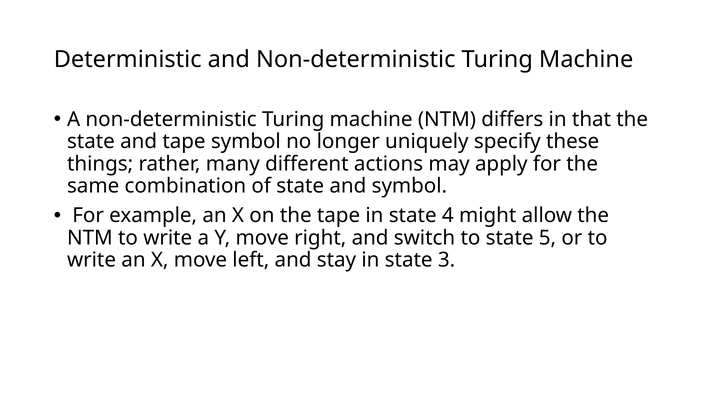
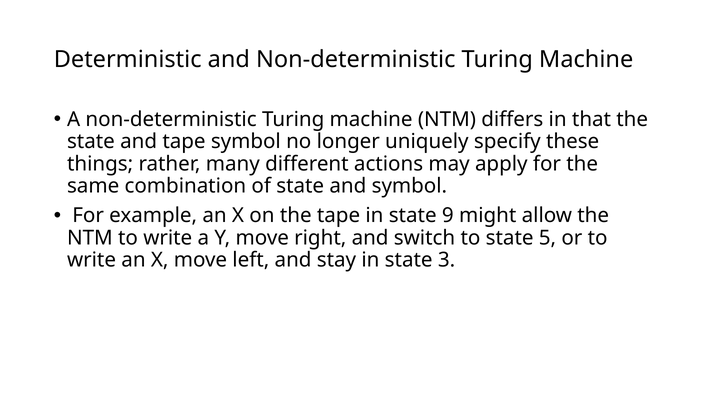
4: 4 -> 9 (448, 216)
